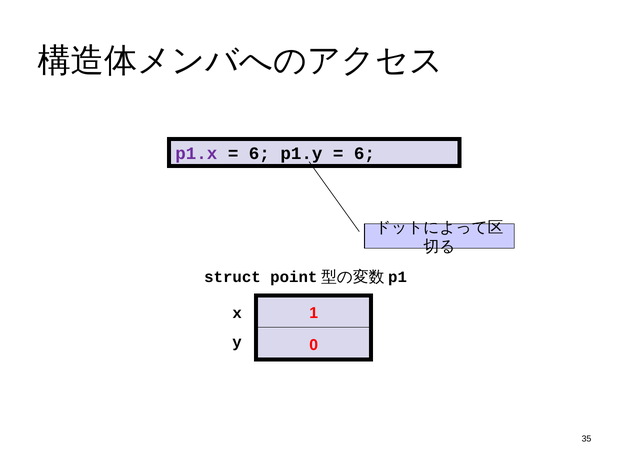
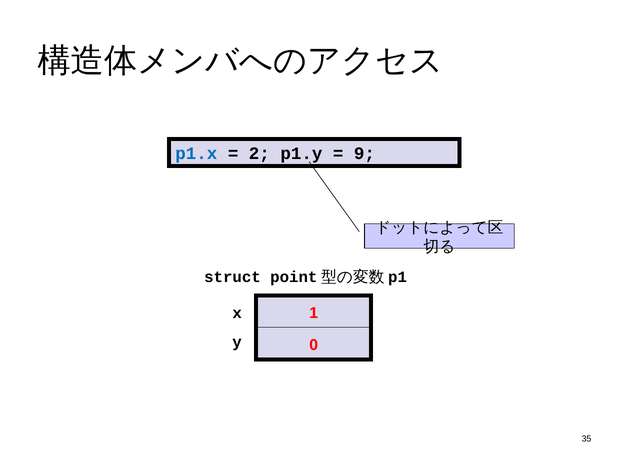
p1.x colour: purple -> blue (196, 154)
6: 6 -> 2 (259, 154)
6: 6 -> 9 (364, 154)
